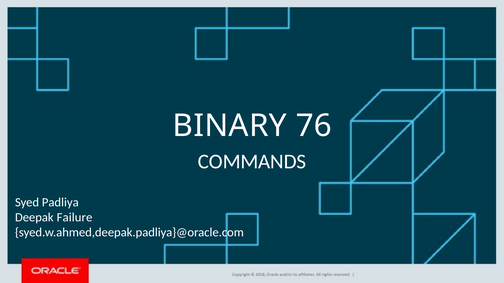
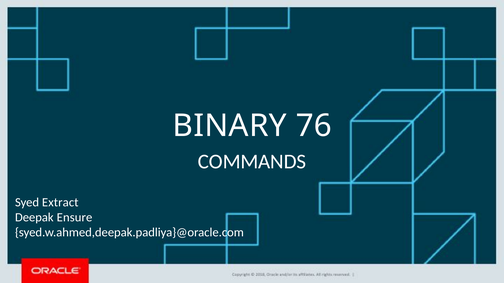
Padliya: Padliya -> Extract (60, 203)
Failure: Failure -> Ensure (75, 218)
